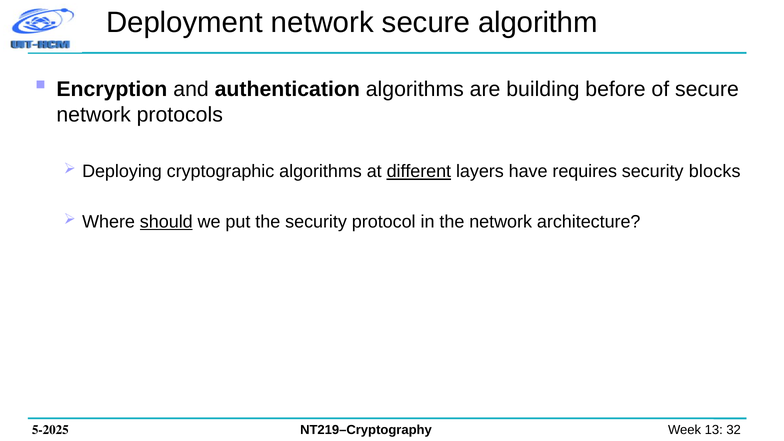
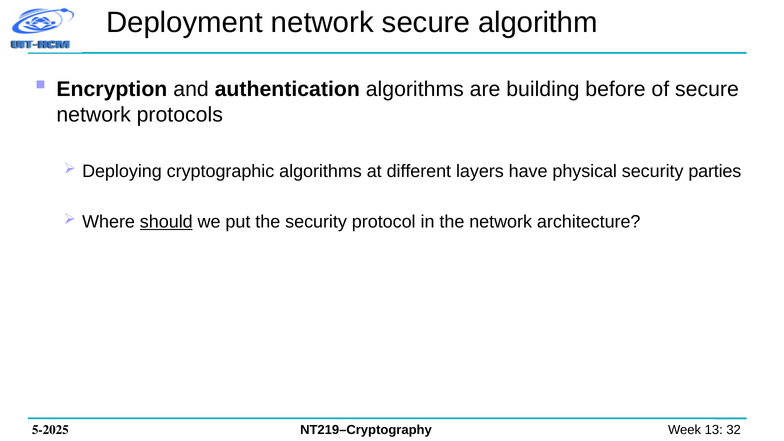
different underline: present -> none (419, 172)
requires: requires -> physical (585, 172)
blocks: blocks -> parties (715, 172)
